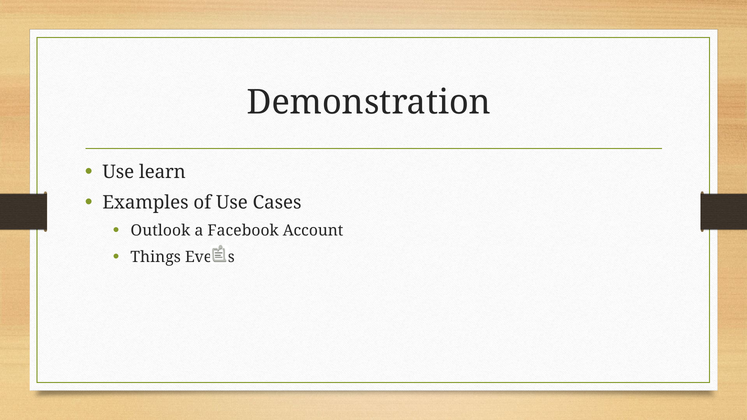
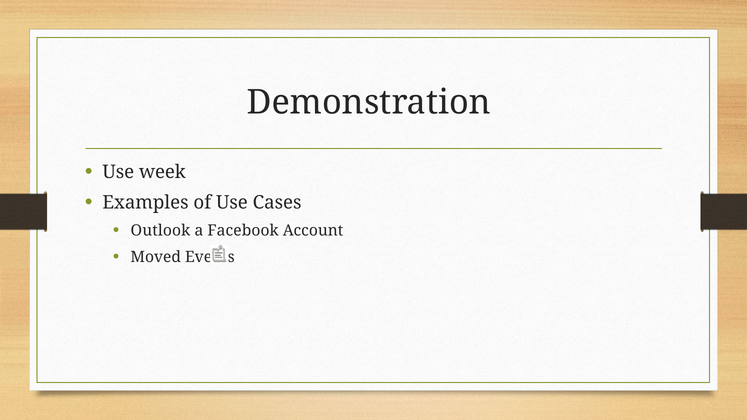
learn: learn -> week (162, 172)
Things: Things -> Moved (156, 257)
